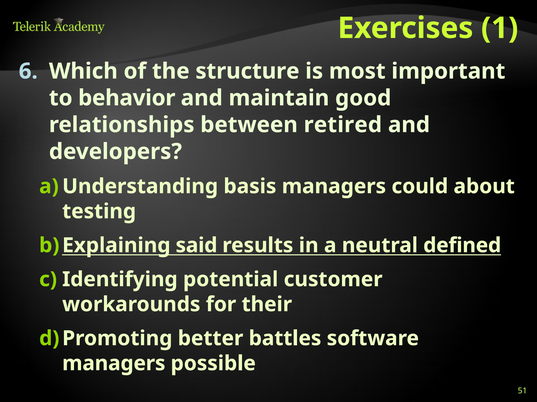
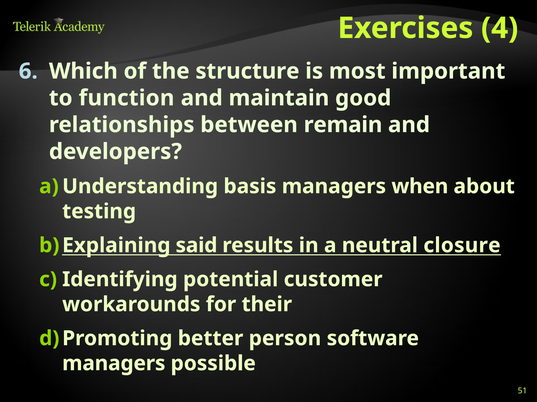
1: 1 -> 4 (500, 28)
behavior: behavior -> function (127, 98)
retired: retired -> remain (343, 125)
could: could -> when (420, 187)
defined: defined -> closure (462, 246)
battles: battles -> person (285, 339)
